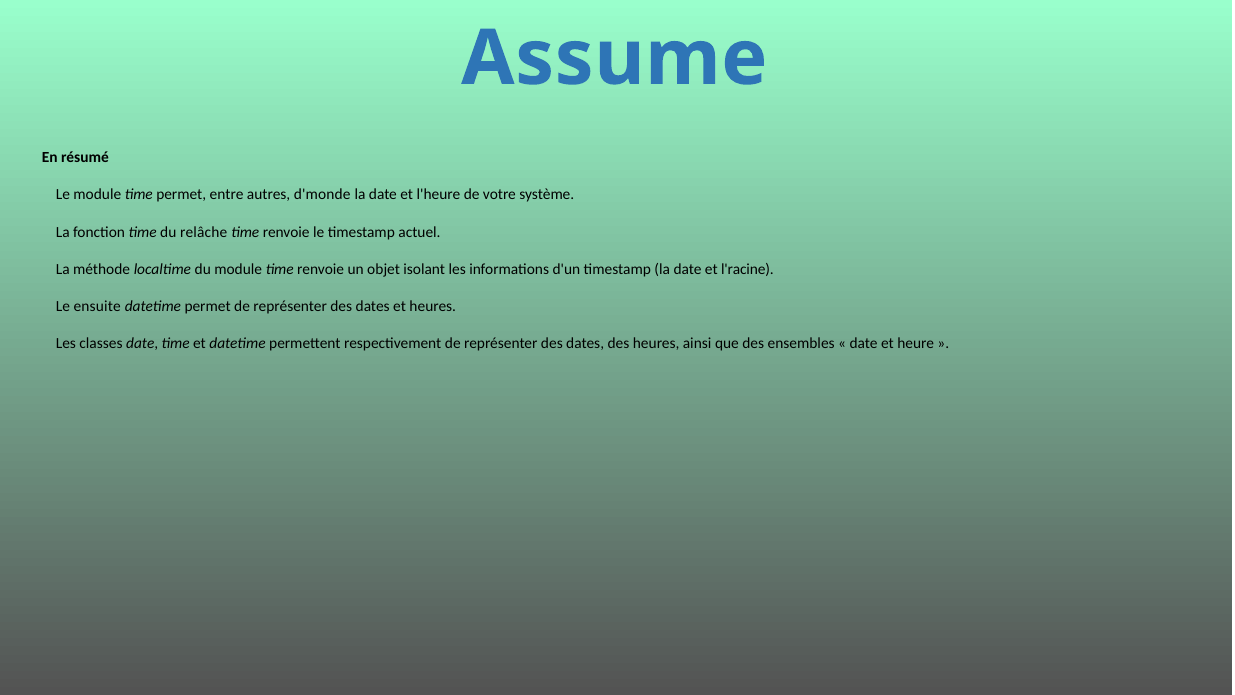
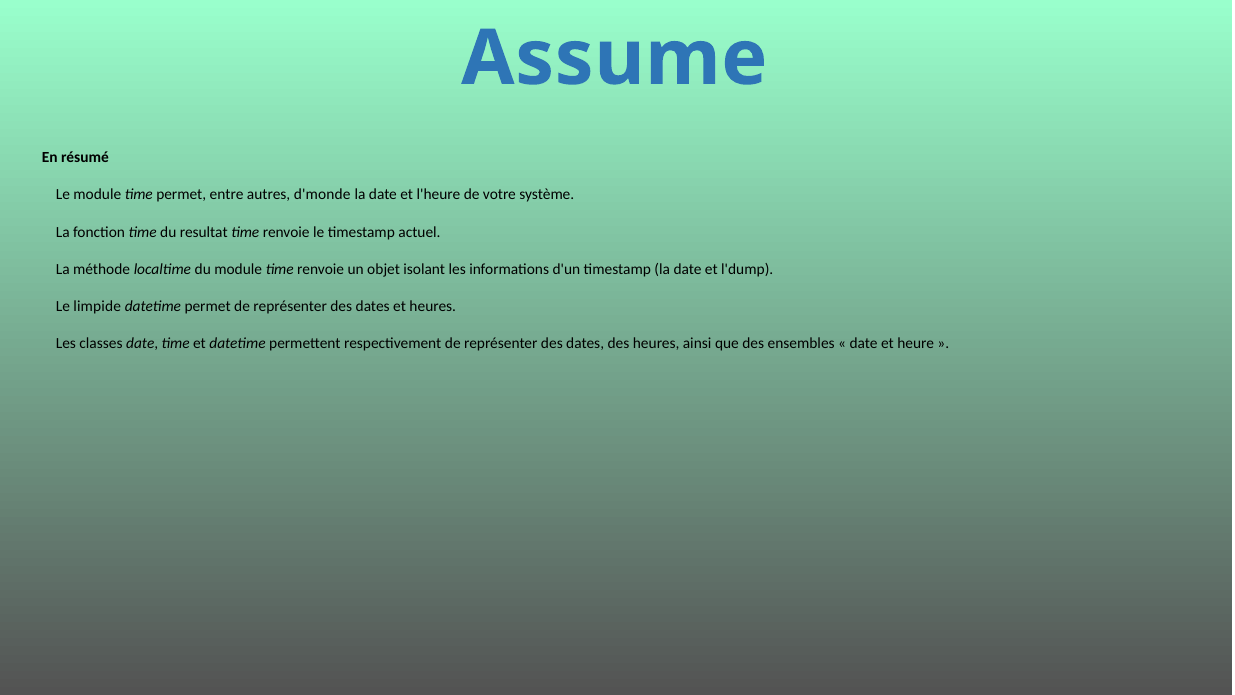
relâche: relâche -> resultat (204, 232)
l'racine: l'racine -> l'dump (747, 269)
ensuite: ensuite -> limpide (97, 306)
